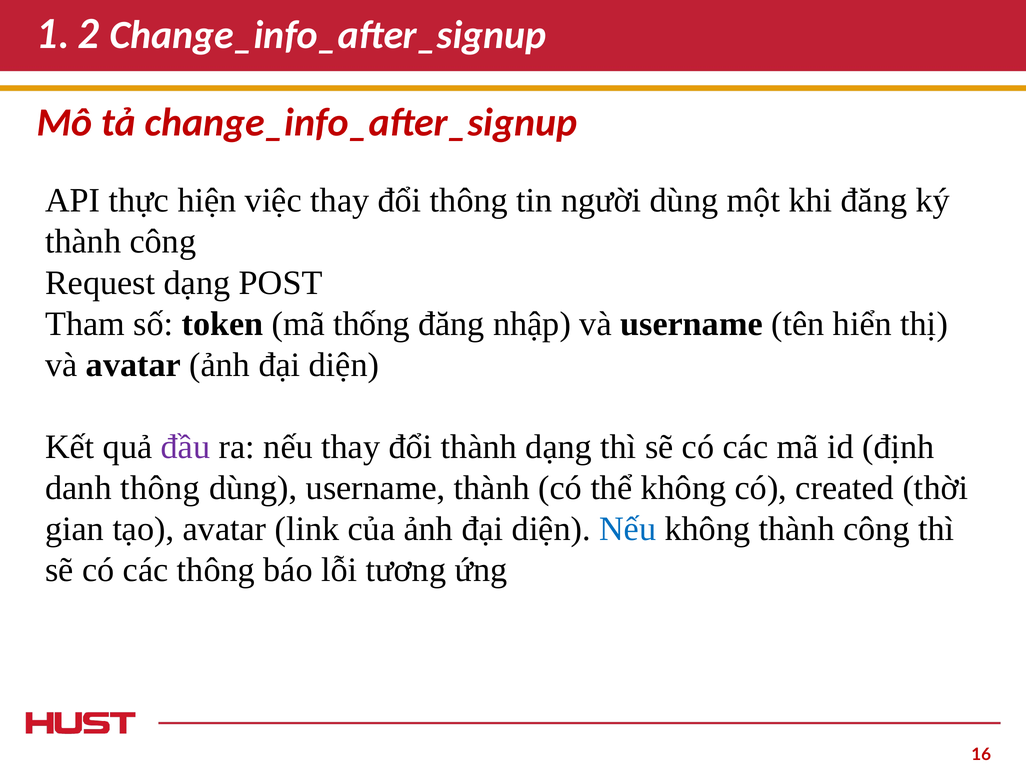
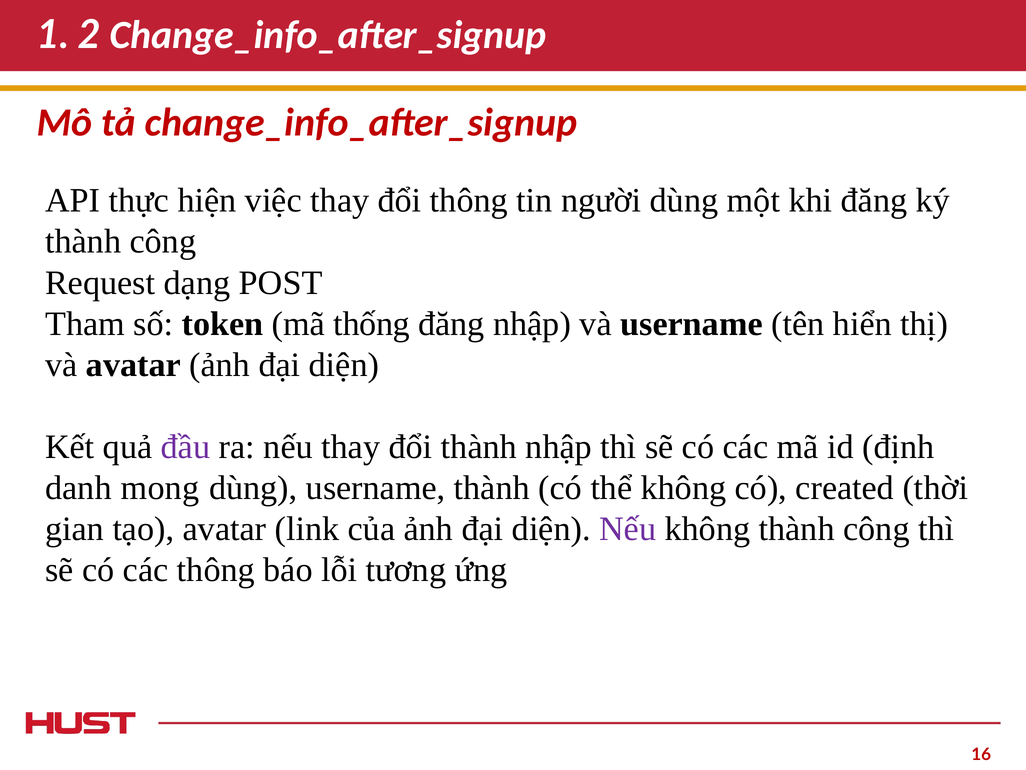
thành dạng: dạng -> nhập (559, 447)
danh thông: thông -> mong (160, 488)
Nếu colour: blue -> purple (628, 529)
